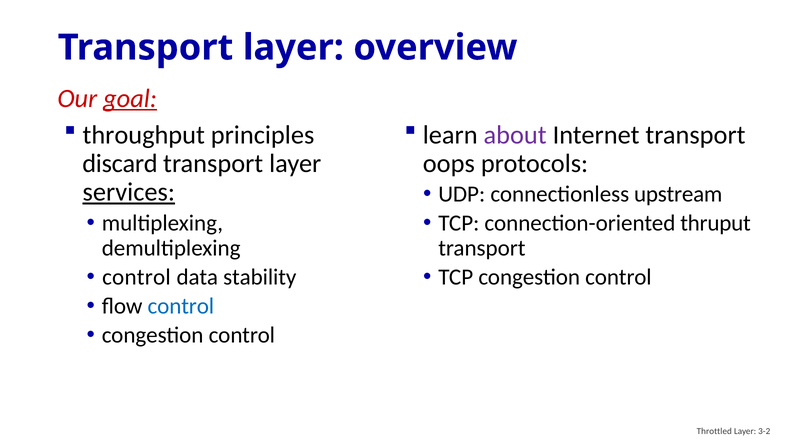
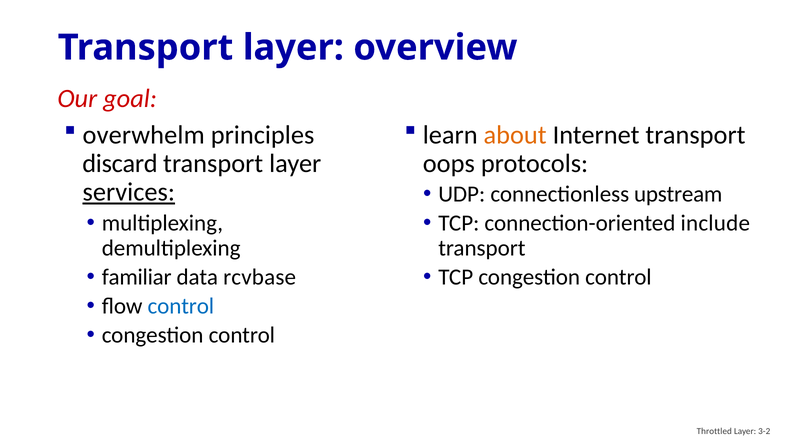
goal underline: present -> none (130, 98)
about colour: purple -> orange (515, 135)
throughput: throughput -> overwhelm (144, 135)
thruput: thruput -> include (715, 223)
control: control -> familiar (137, 277)
stability: stability -> rcvbase (260, 277)
